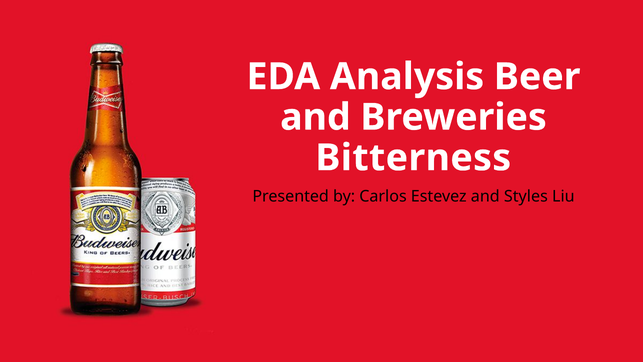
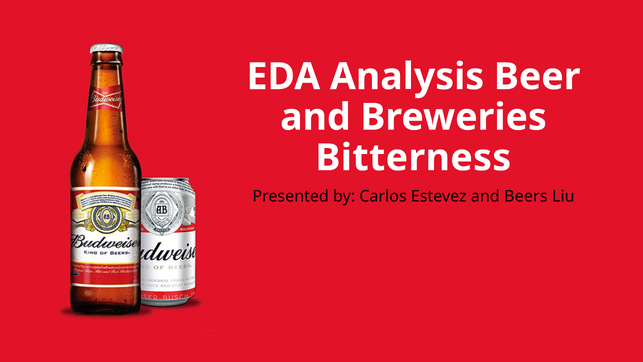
Styles: Styles -> Beers (526, 196)
